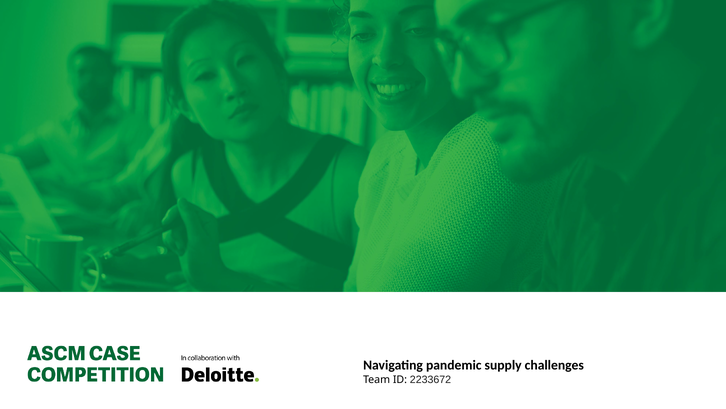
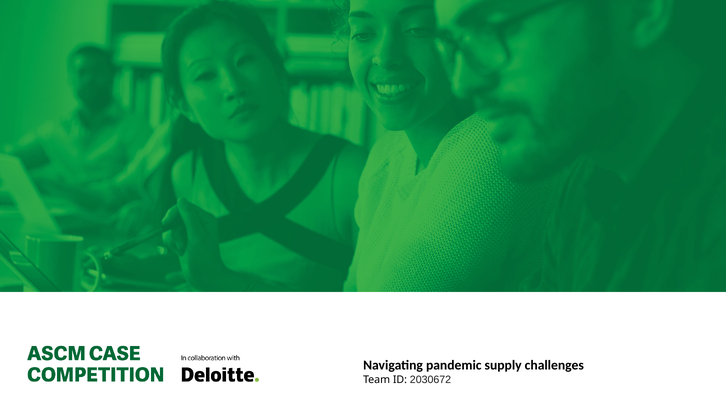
2233672: 2233672 -> 2030672 (430, 379)
